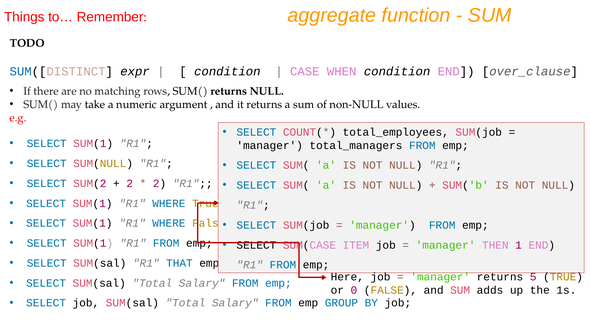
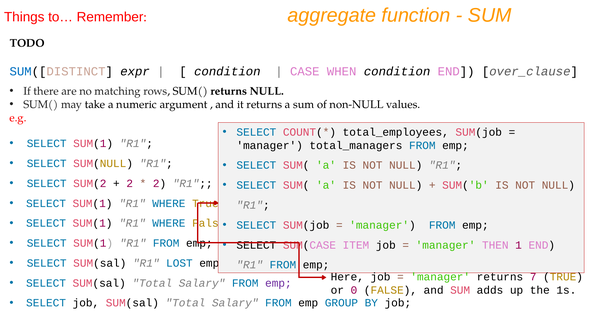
THAT: THAT -> LOST (179, 263)
5: 5 -> 7 (533, 277)
emp colour: blue -> purple (278, 283)
